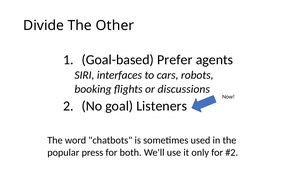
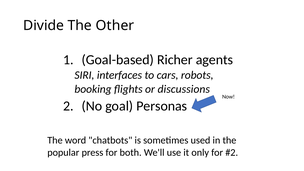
Prefer: Prefer -> Richer (175, 60)
Listeners: Listeners -> Personas (162, 106)
